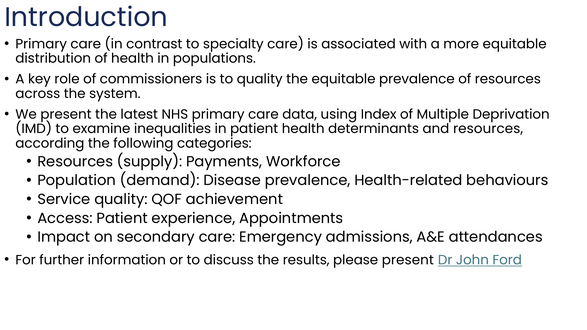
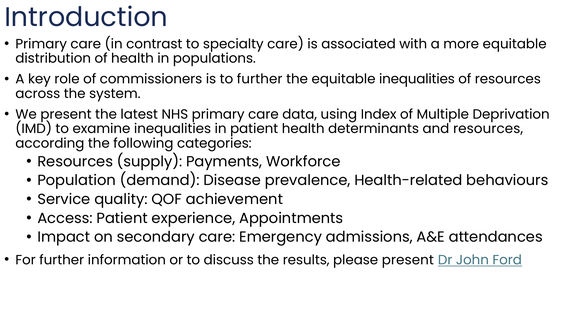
to quality: quality -> further (260, 79)
equitable prevalence: prevalence -> inequalities (417, 79)
